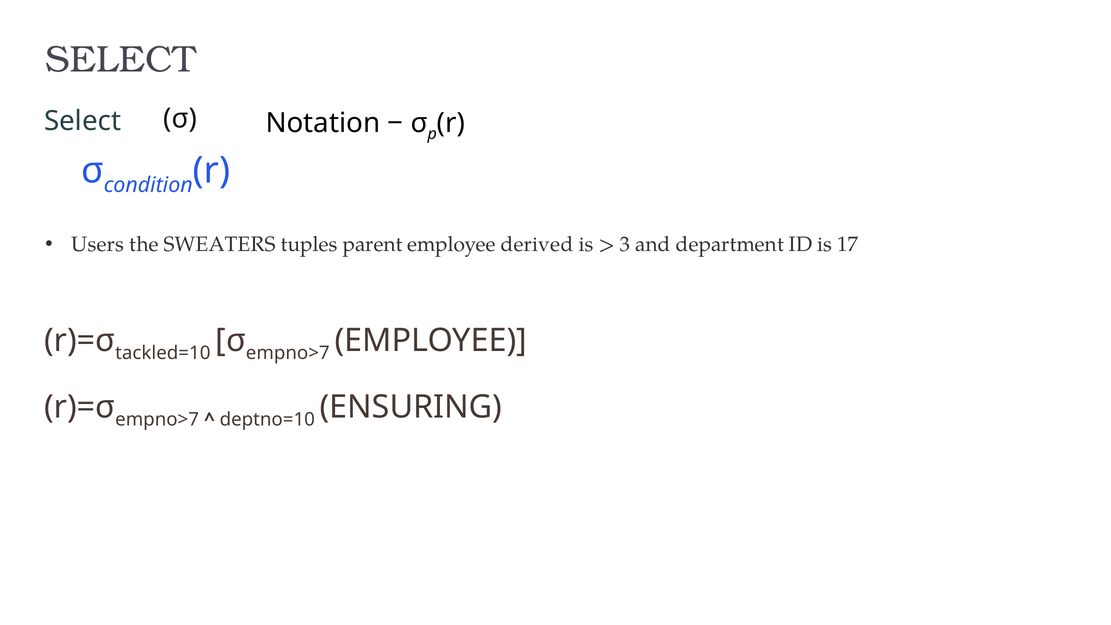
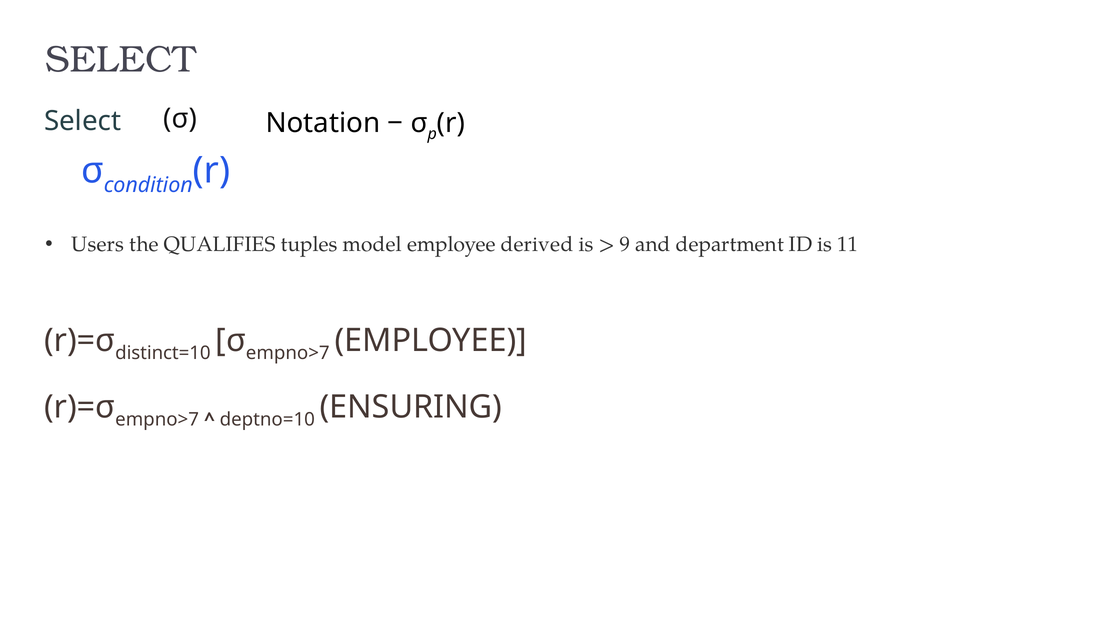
SWEATERS: SWEATERS -> QUALIFIES (220, 244)
parent: parent -> model (372, 244)
3: 3 -> 9 (625, 244)
17: 17 -> 11 (848, 244)
tackled=10: tackled=10 -> distinct=10 (163, 353)
